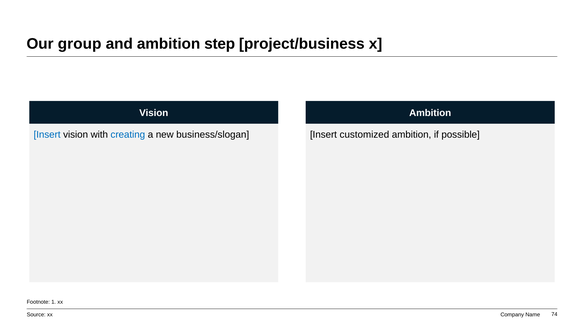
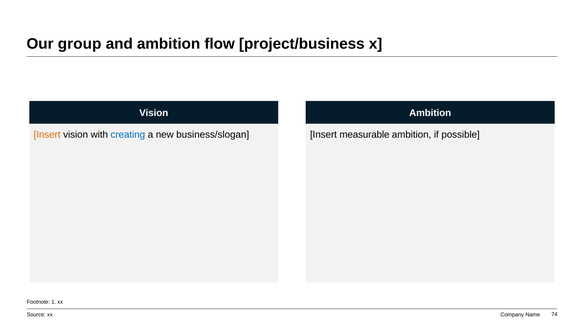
step: step -> flow (220, 44)
Insert colour: blue -> orange (47, 135)
customized: customized -> measurable (364, 135)
